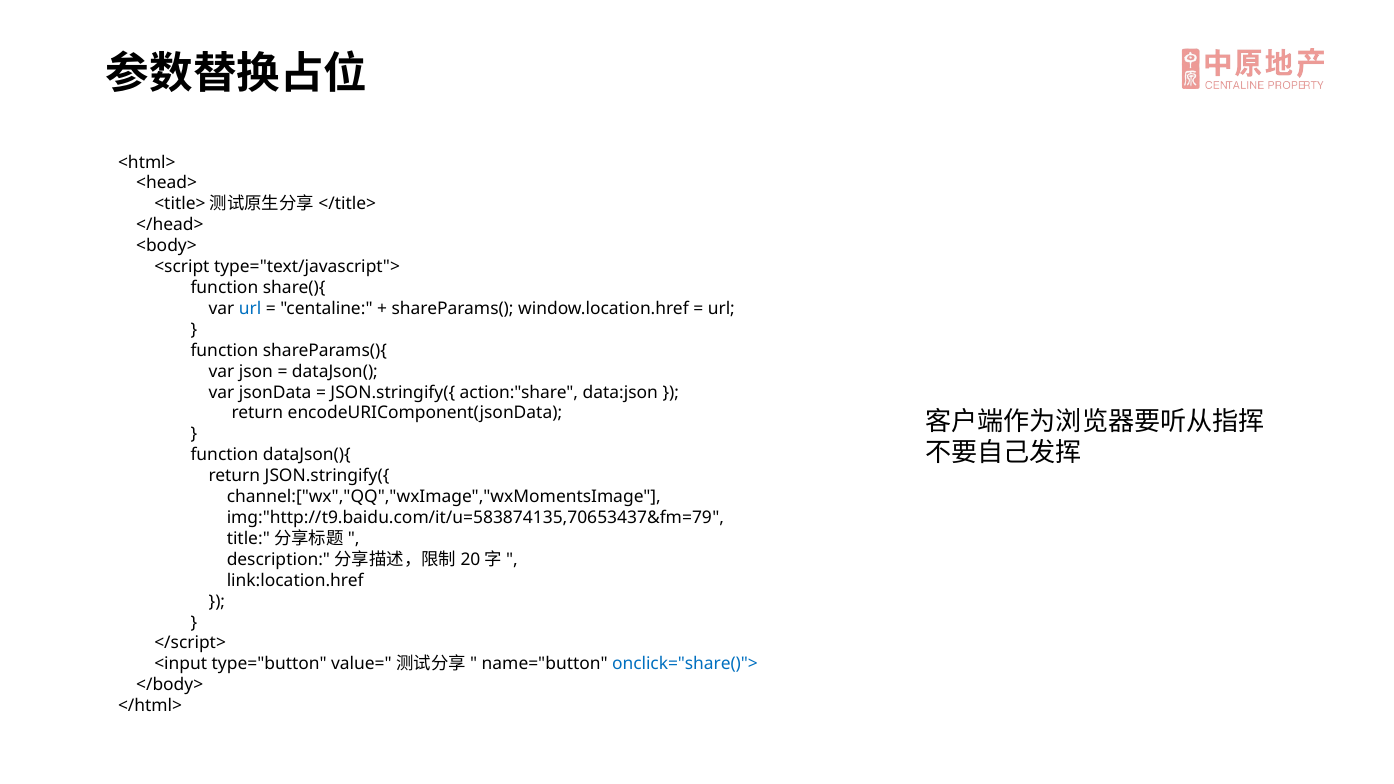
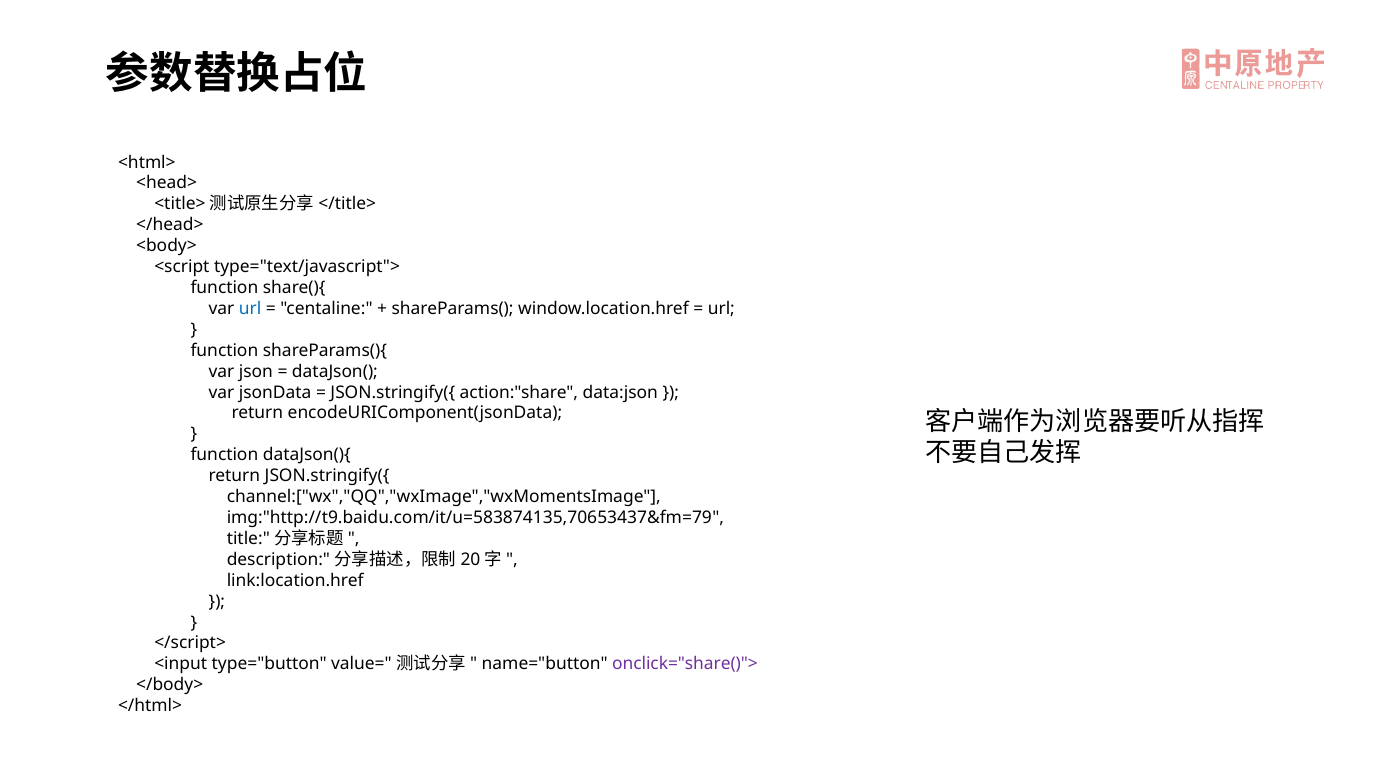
onclick="share()"> colour: blue -> purple (685, 664)
